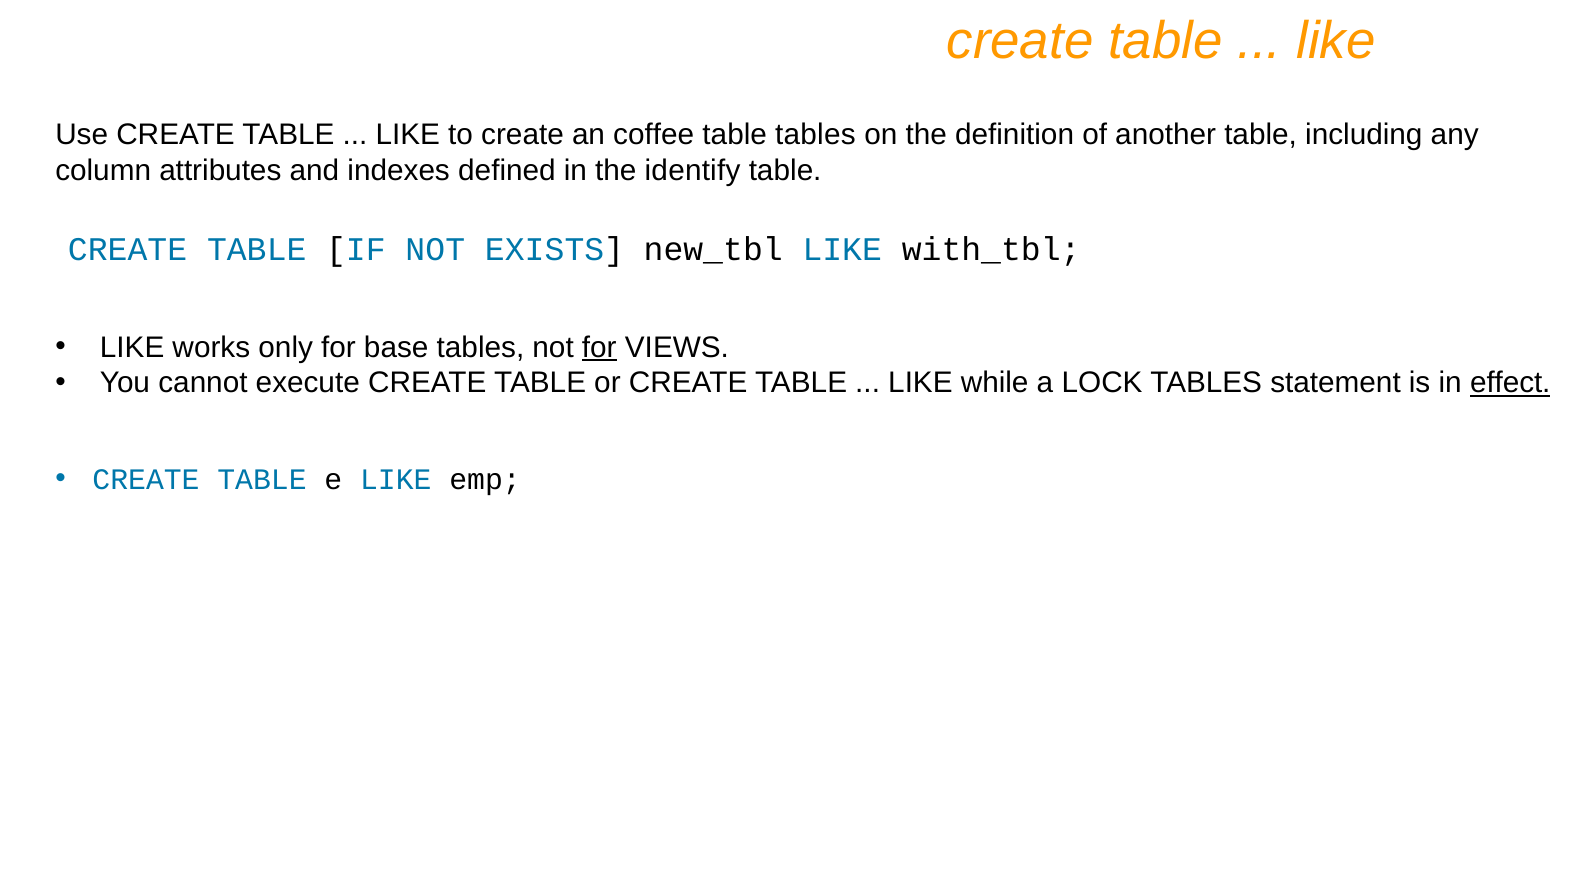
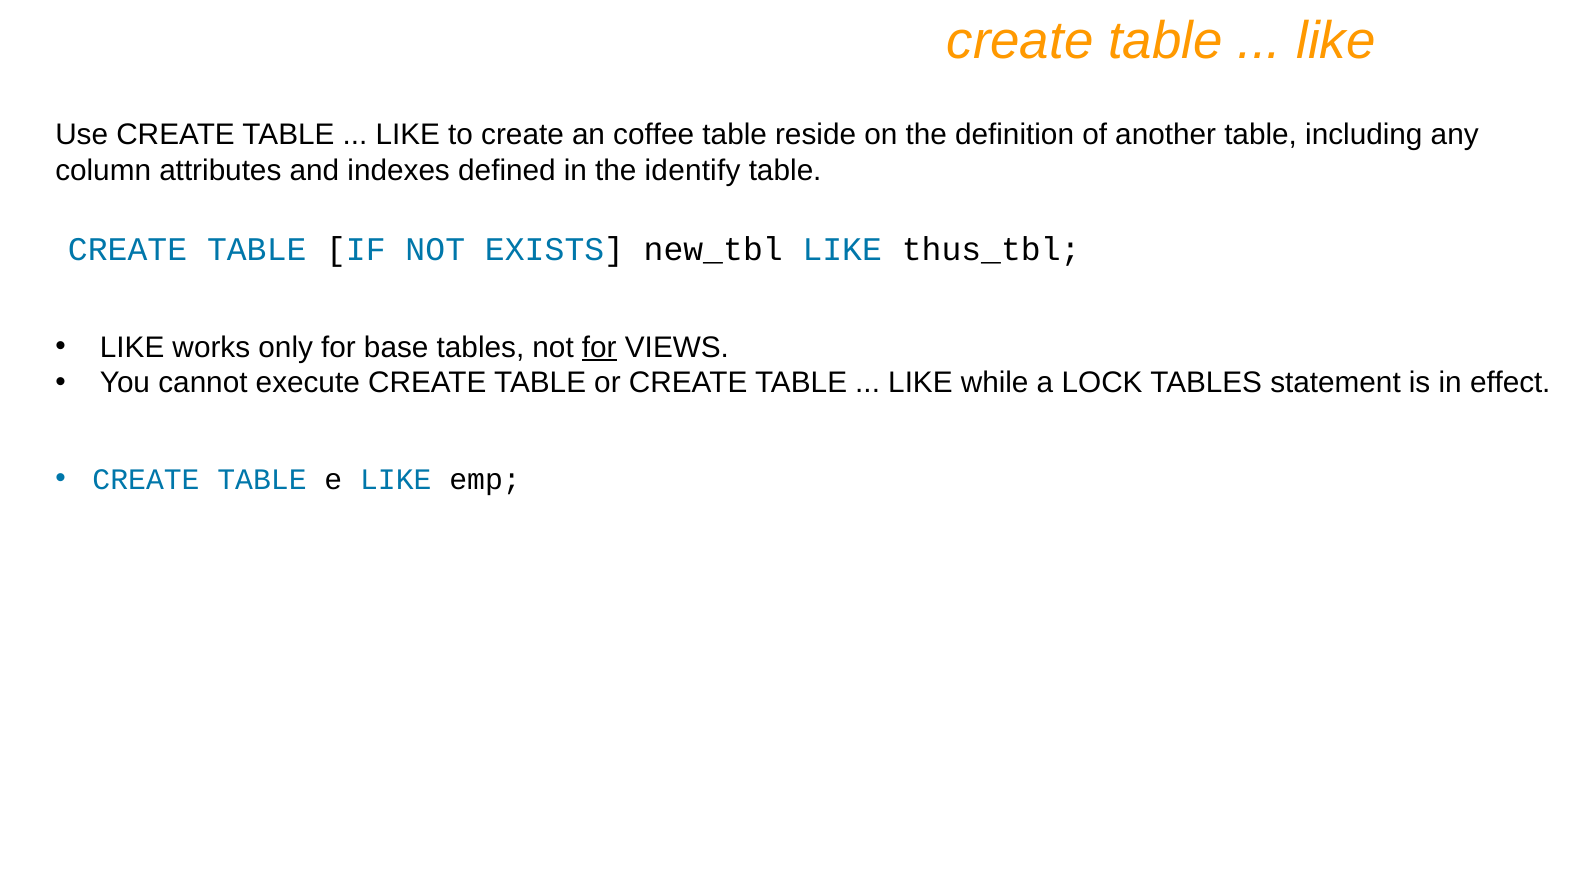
table tables: tables -> reside (816, 135)
with_tbl: with_tbl -> thus_tbl (991, 249)
effect underline: present -> none (1510, 383)
